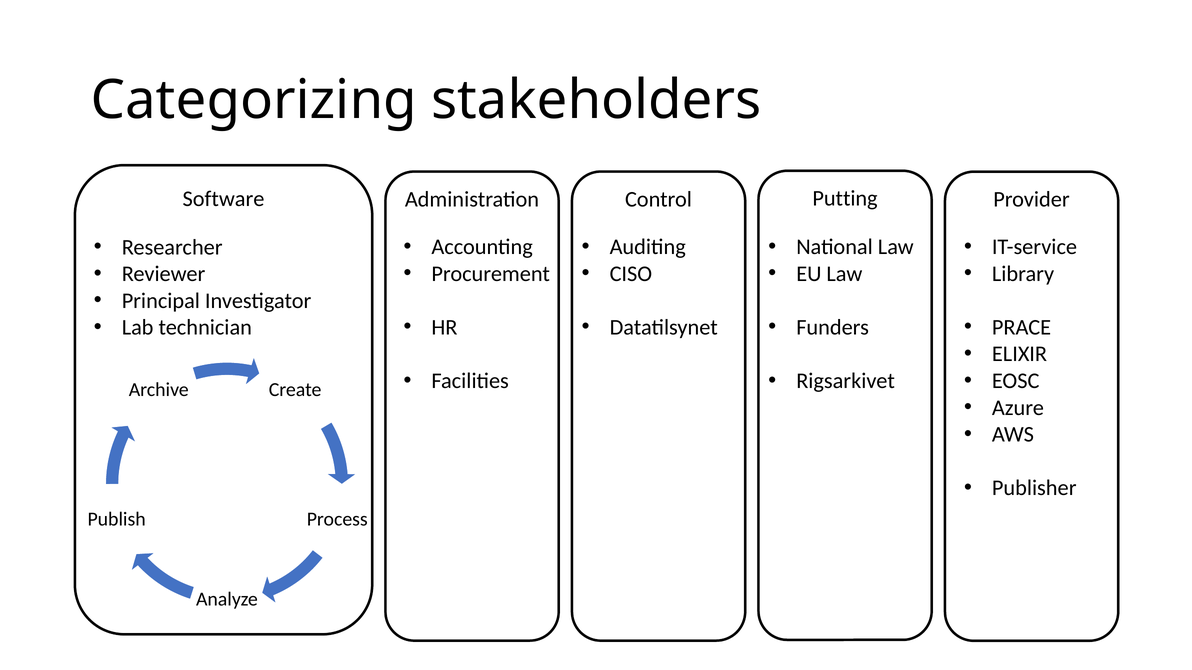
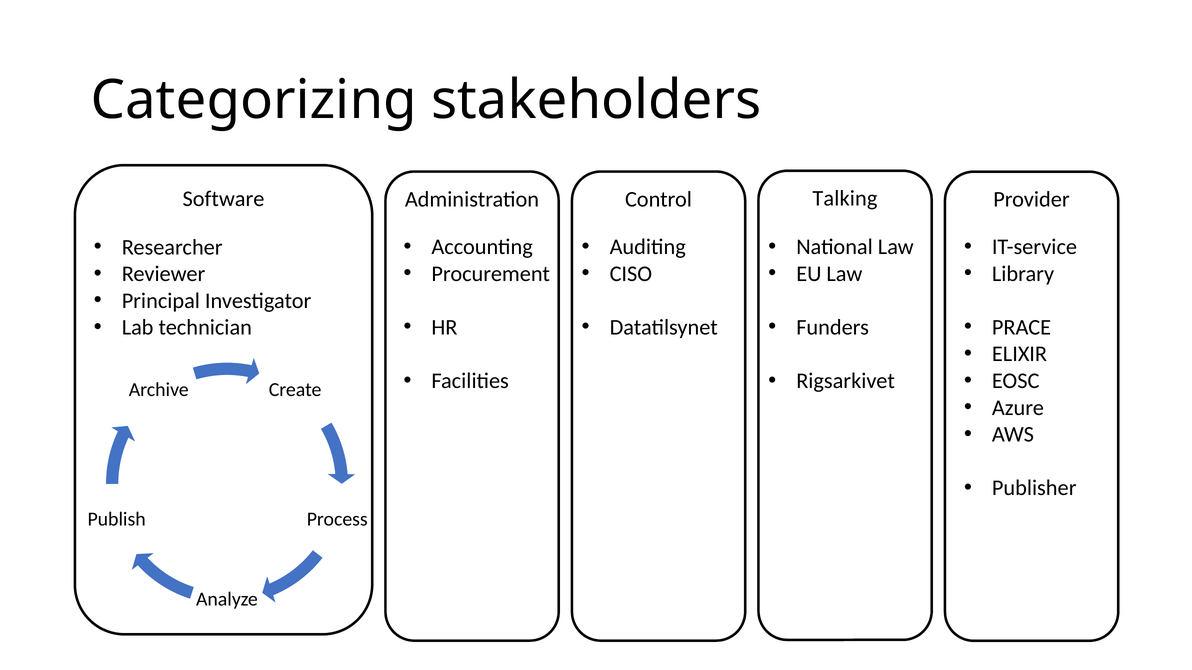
Putting: Putting -> Talking (845, 199)
